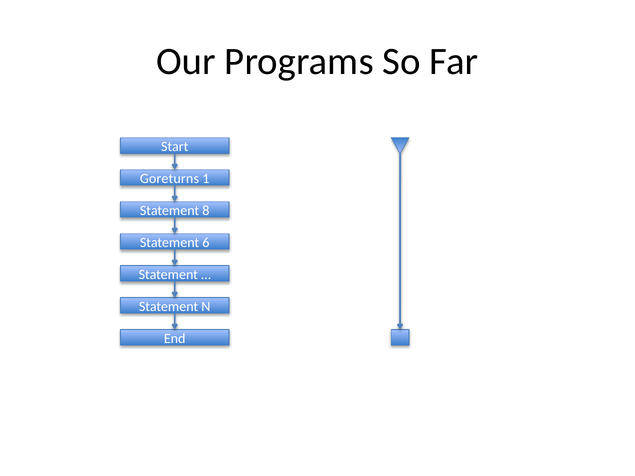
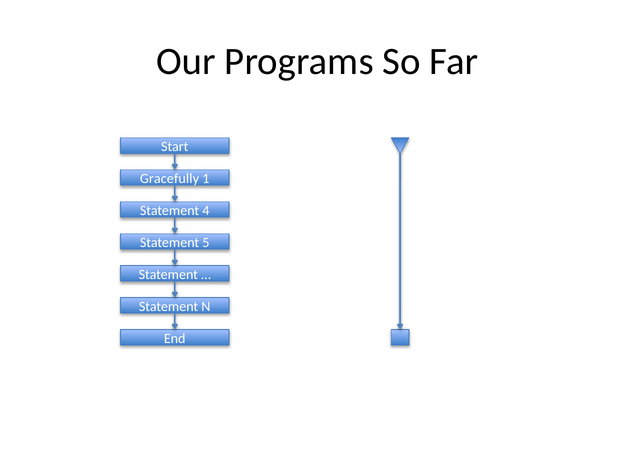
Goreturns: Goreturns -> Gracefully (169, 179)
8: 8 -> 4 (206, 211)
6: 6 -> 5 (206, 243)
